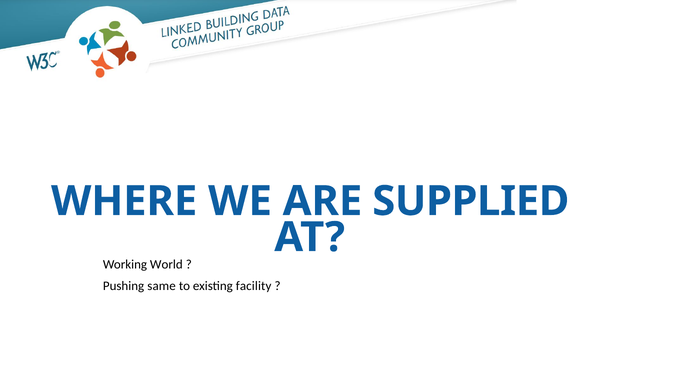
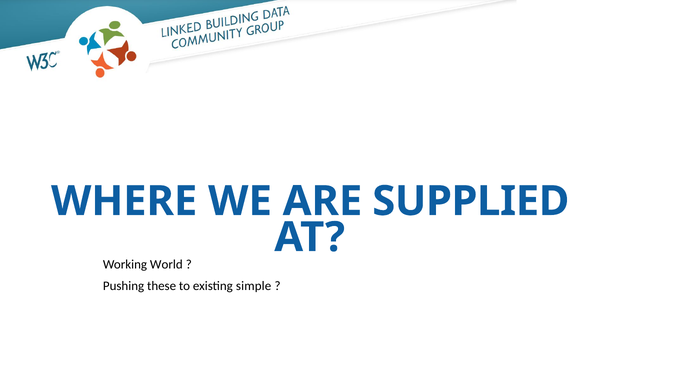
same: same -> these (162, 286)
facility: facility -> simple (254, 286)
